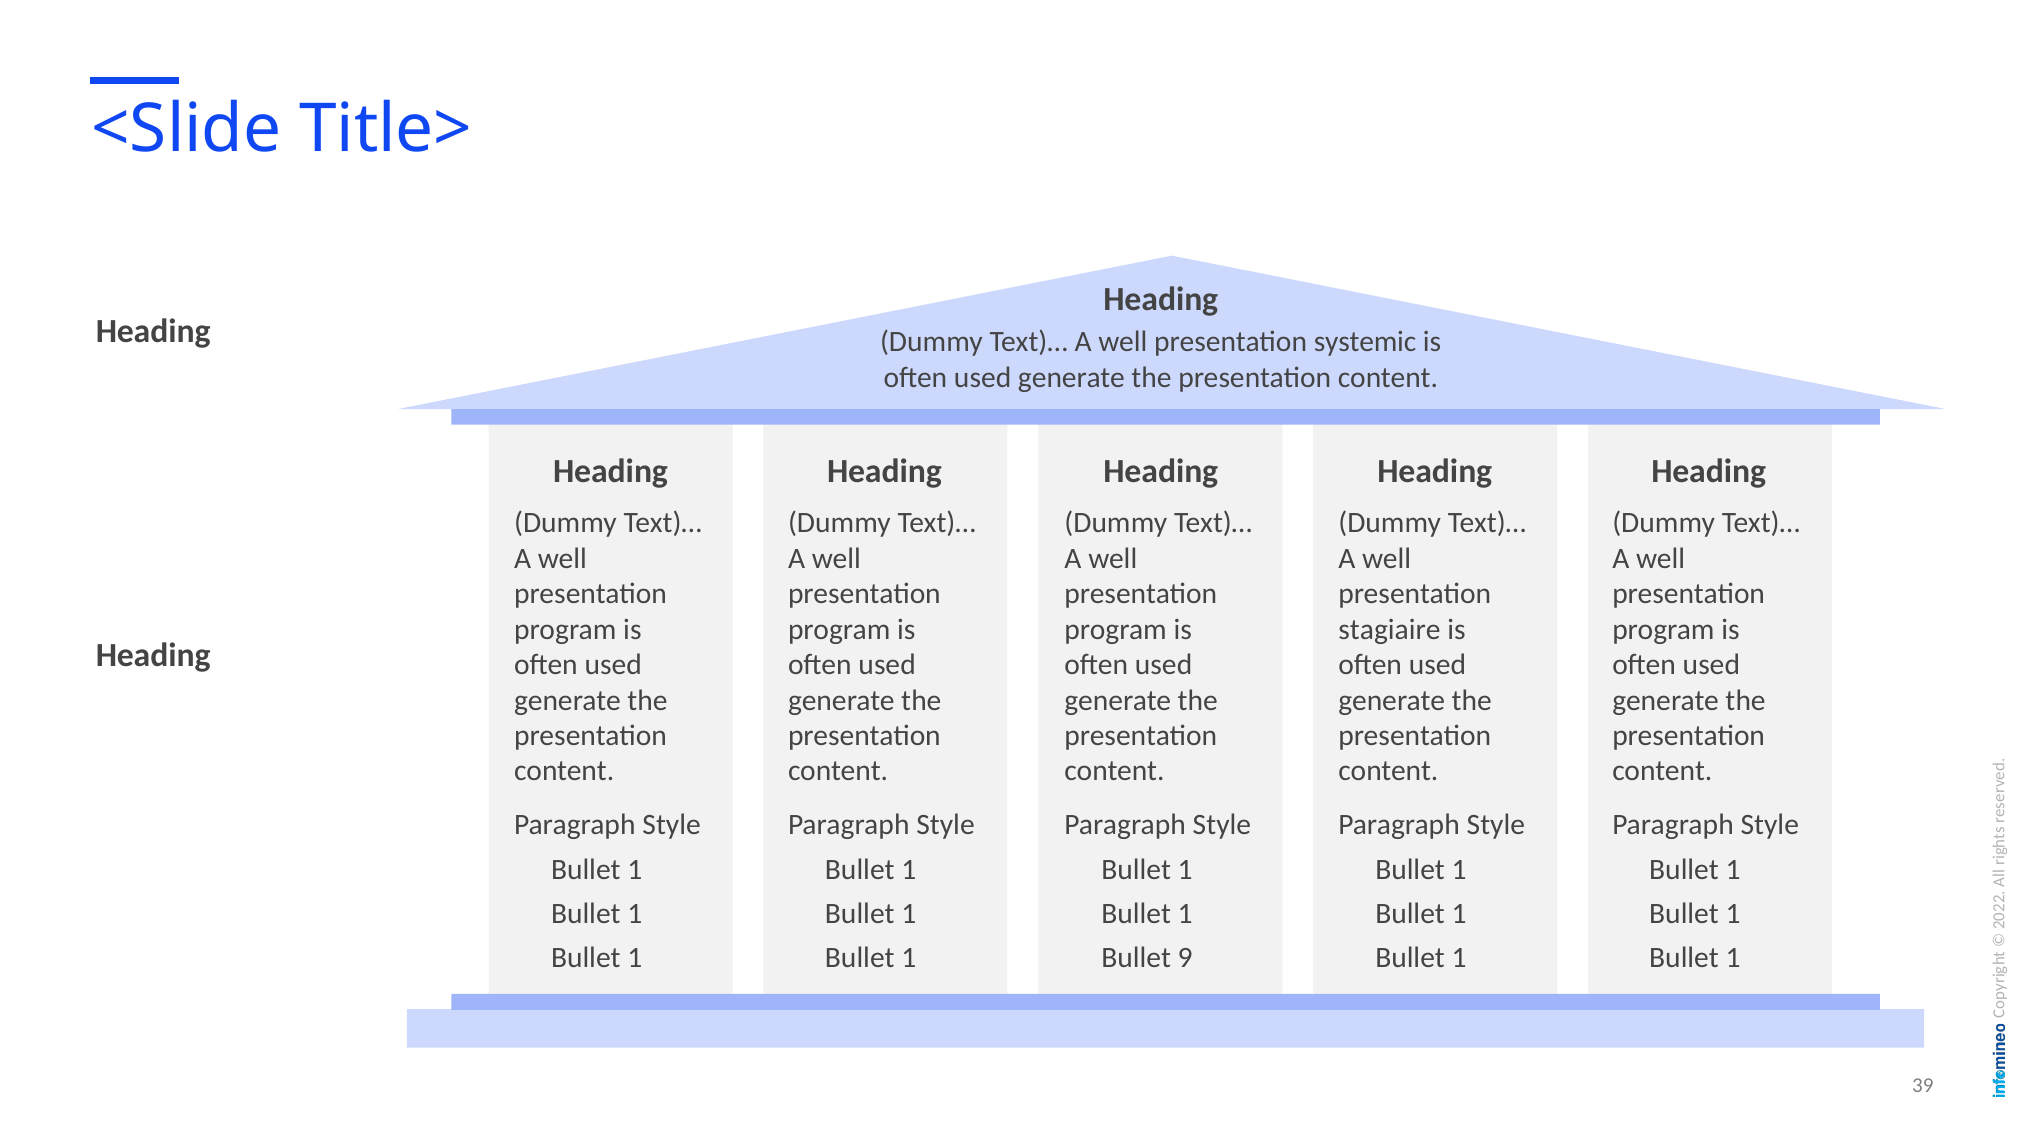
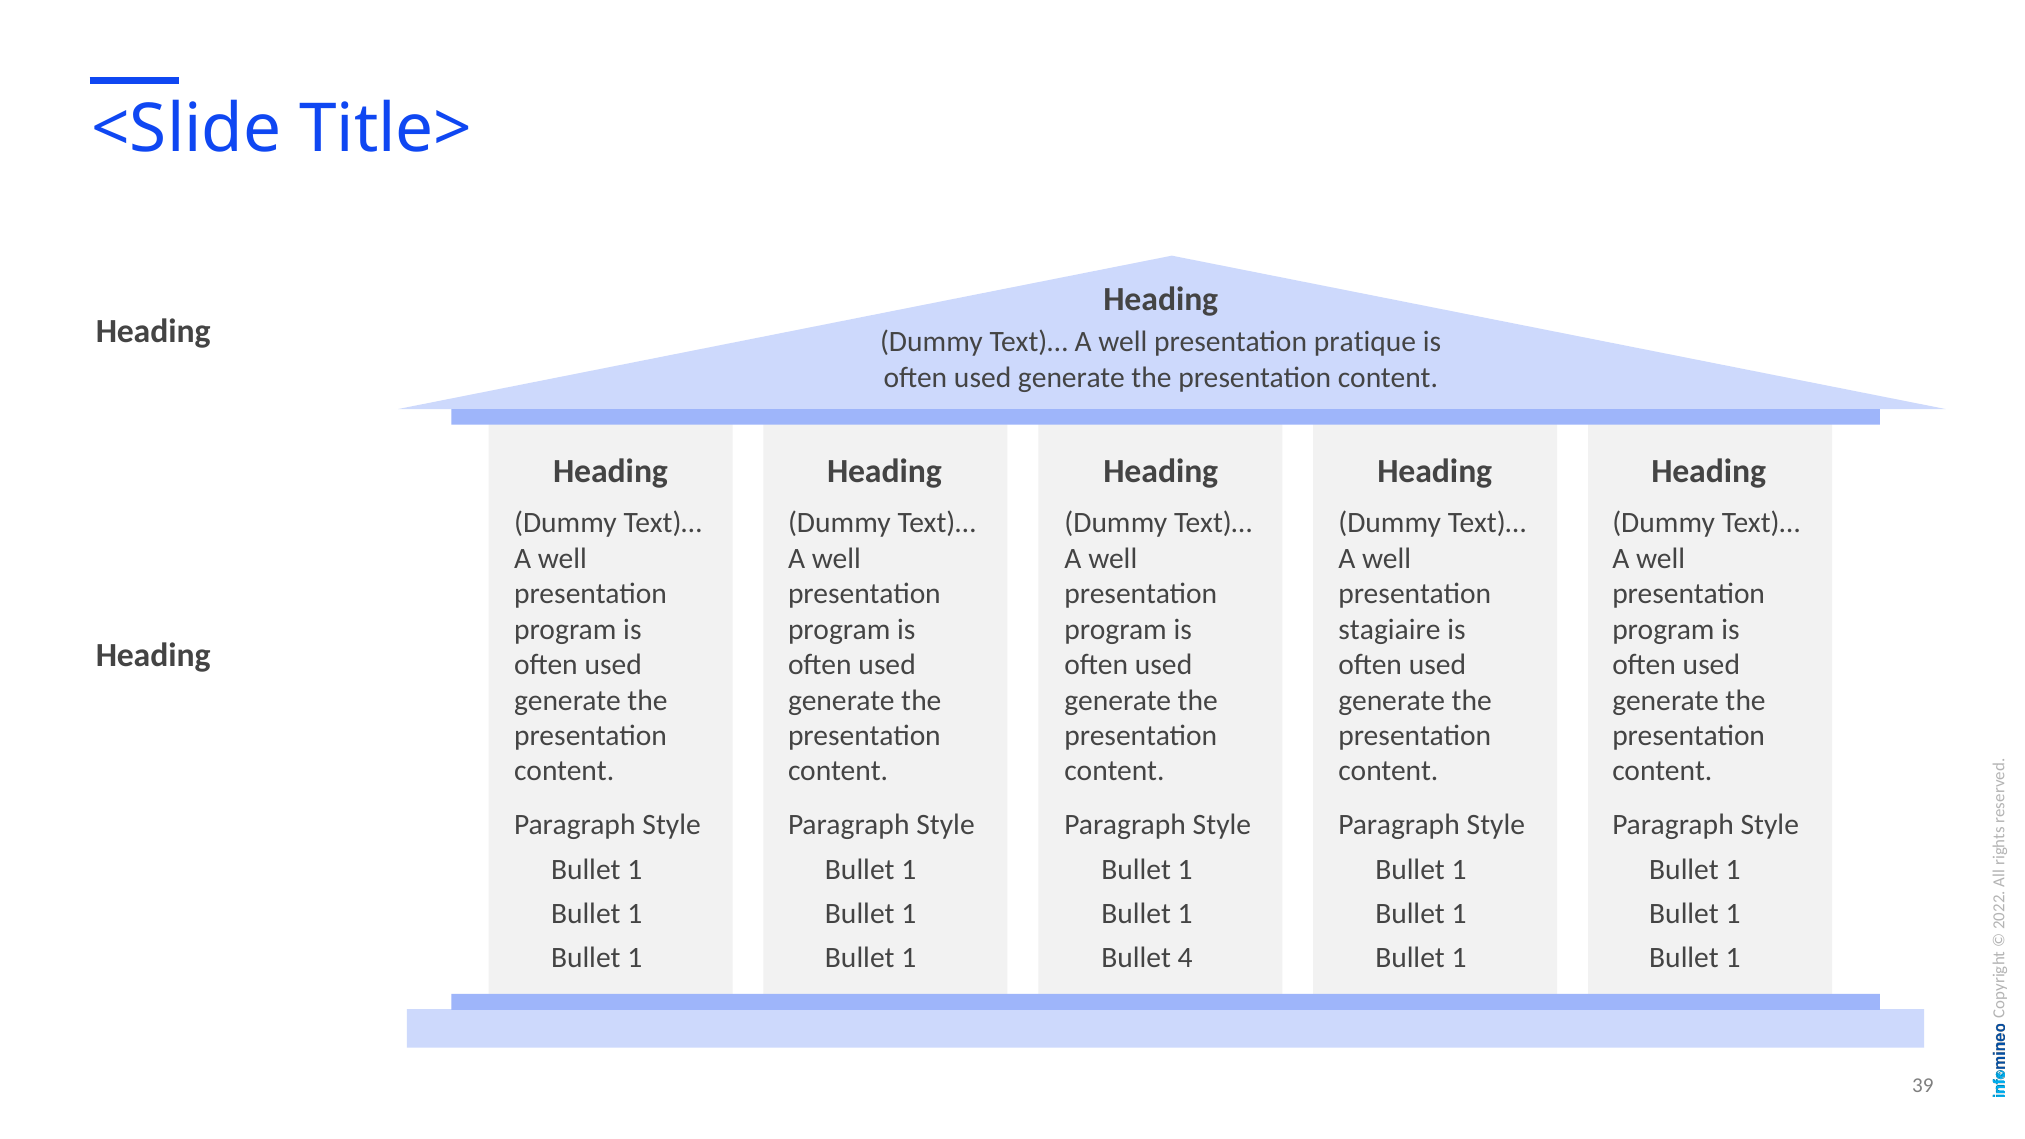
systemic: systemic -> pratique (1365, 342)
9: 9 -> 4 (1185, 958)
